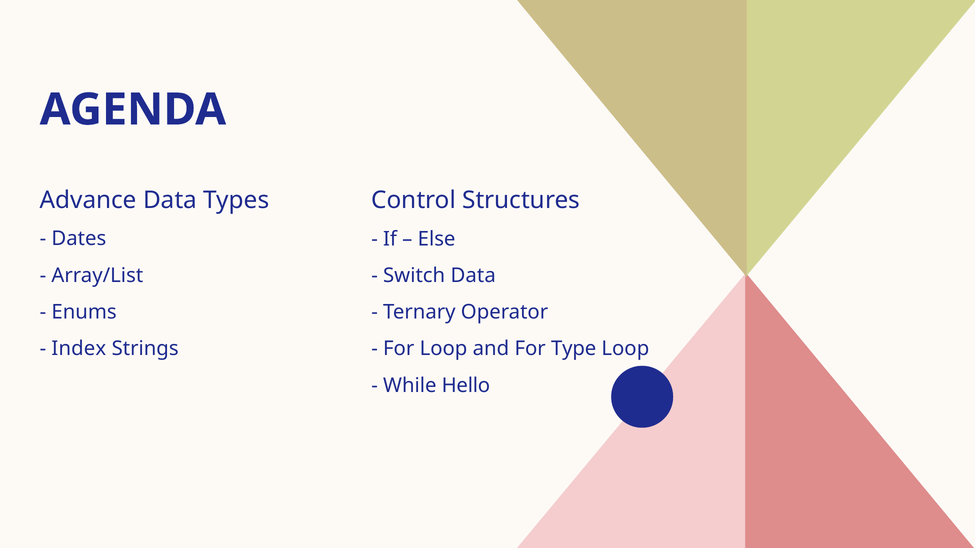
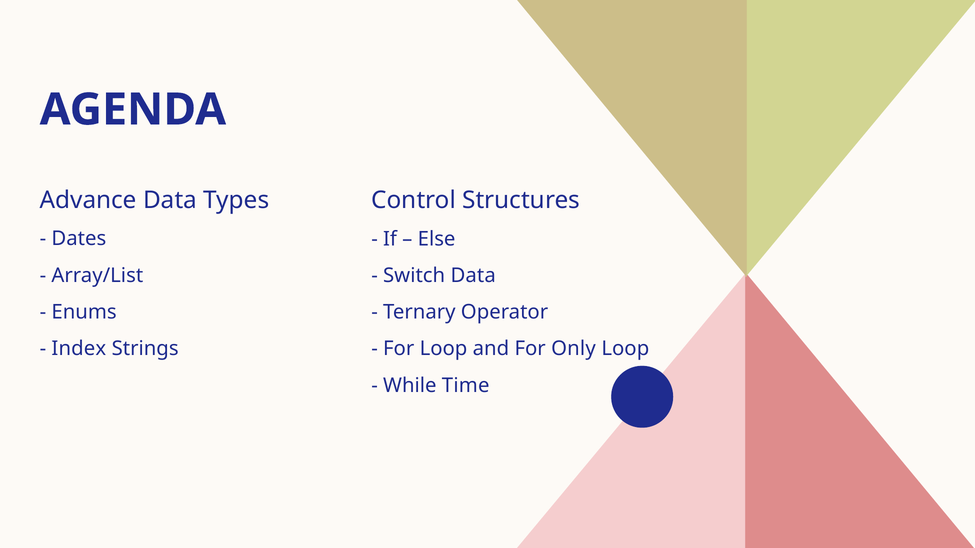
Type: Type -> Only (573, 349)
Hello: Hello -> Time (466, 386)
